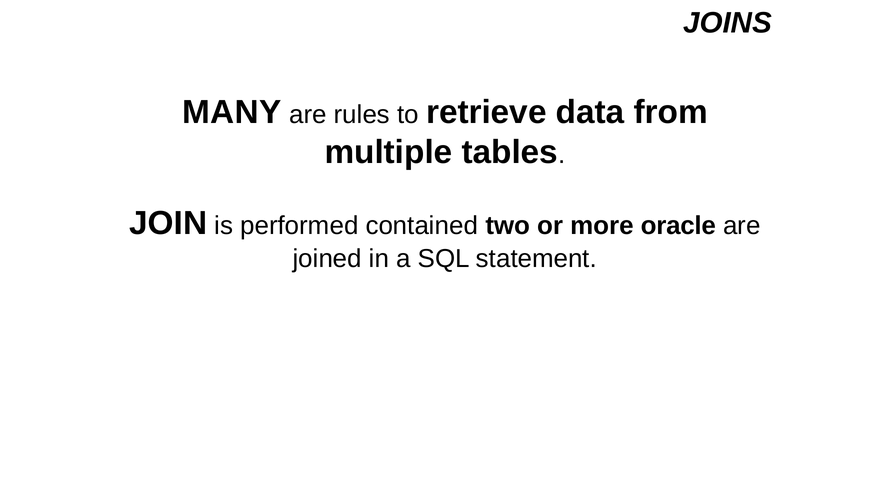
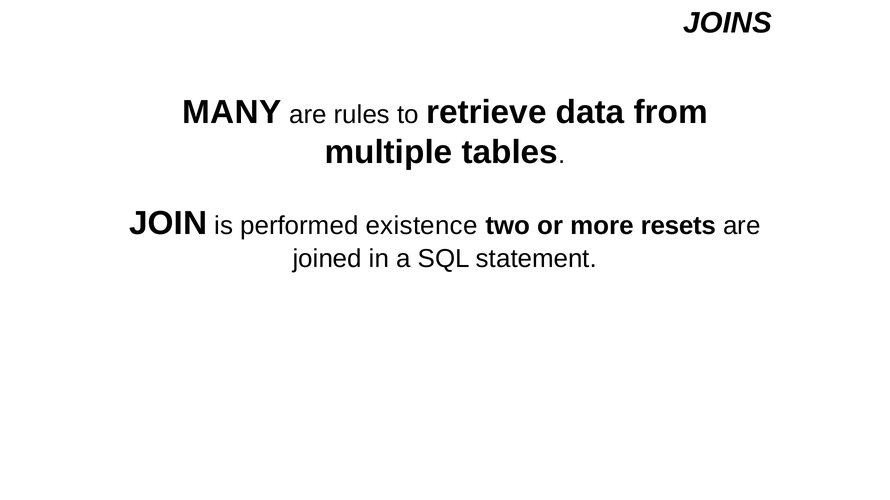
contained: contained -> existence (422, 226)
oracle: oracle -> resets (678, 226)
